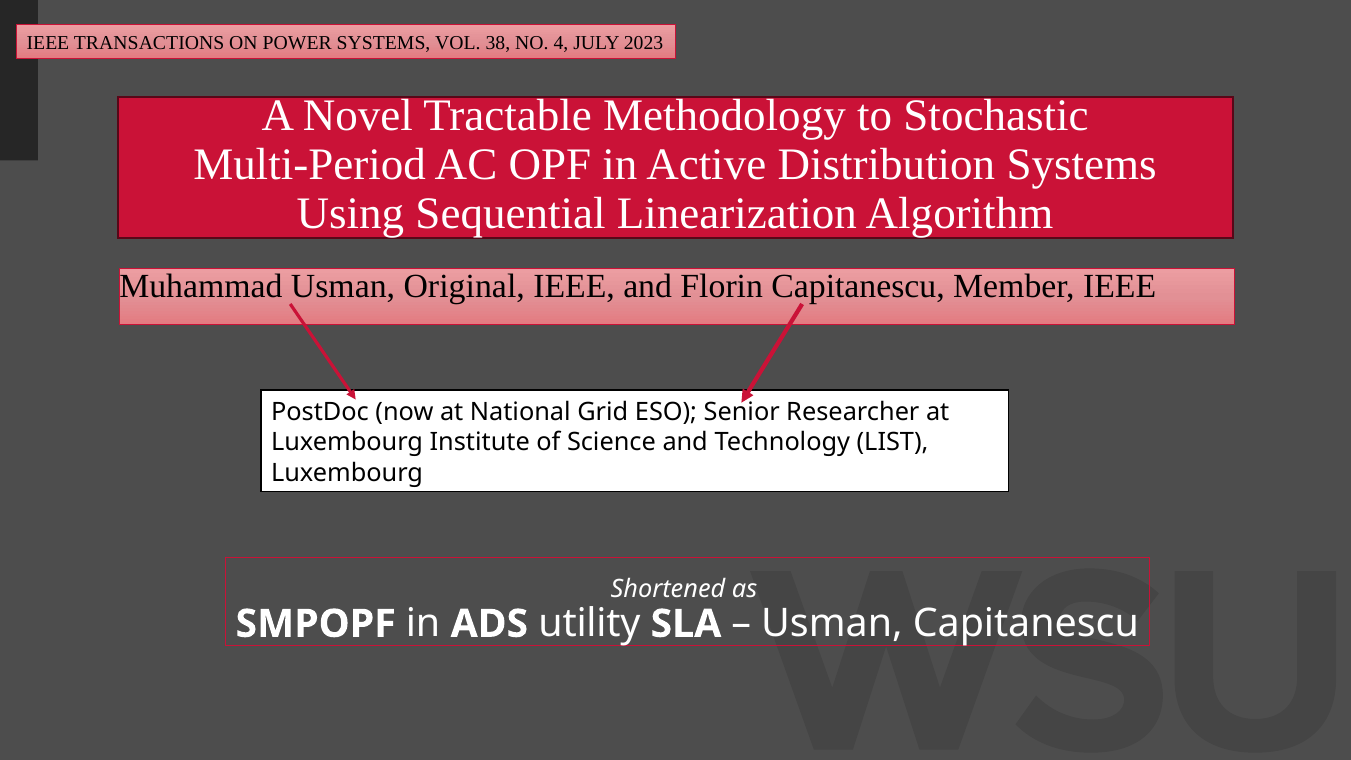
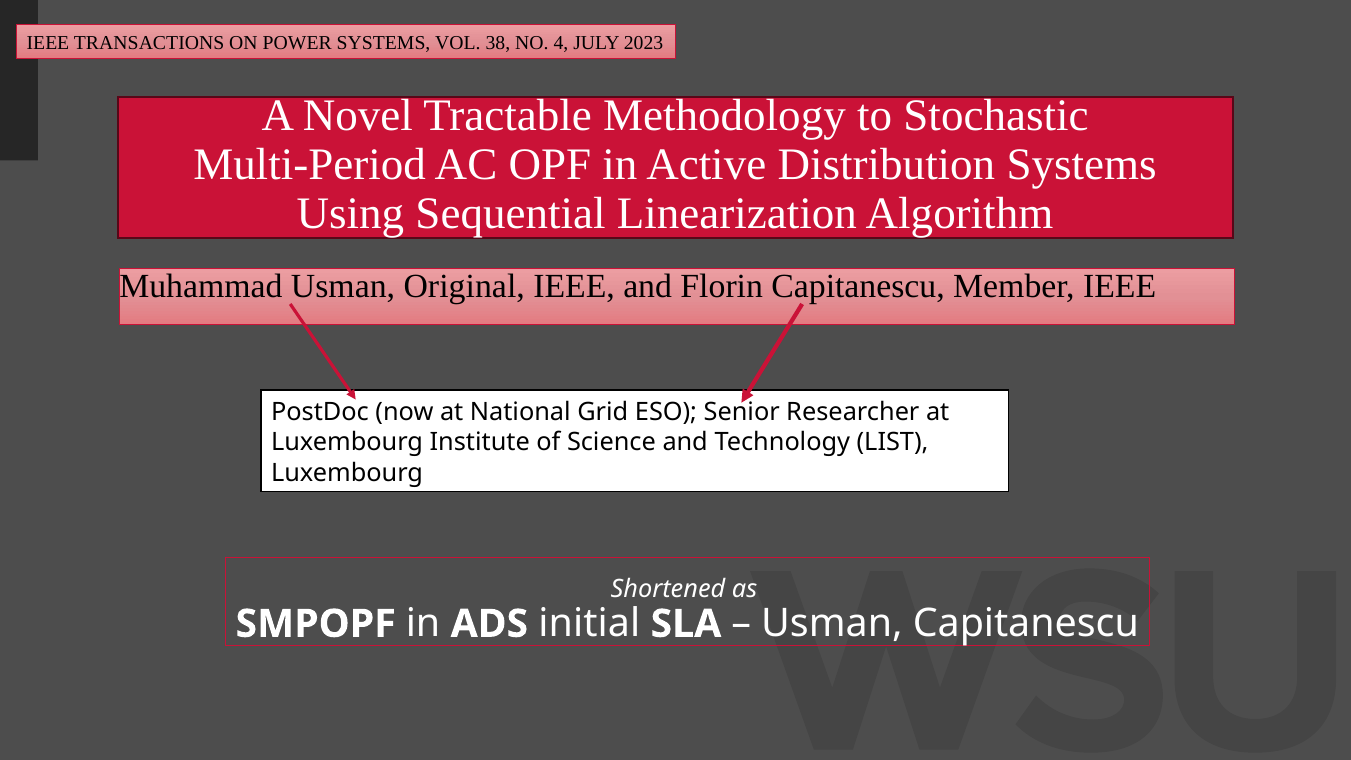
utility: utility -> initial (589, 624)
